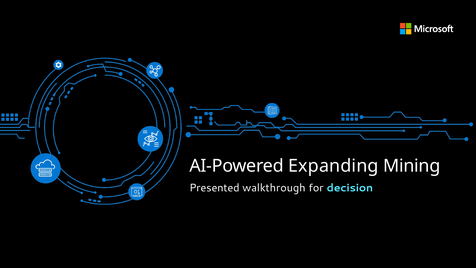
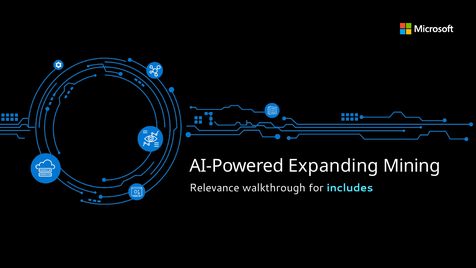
Presented: Presented -> Relevance (214, 188)
decision: decision -> includes (350, 188)
